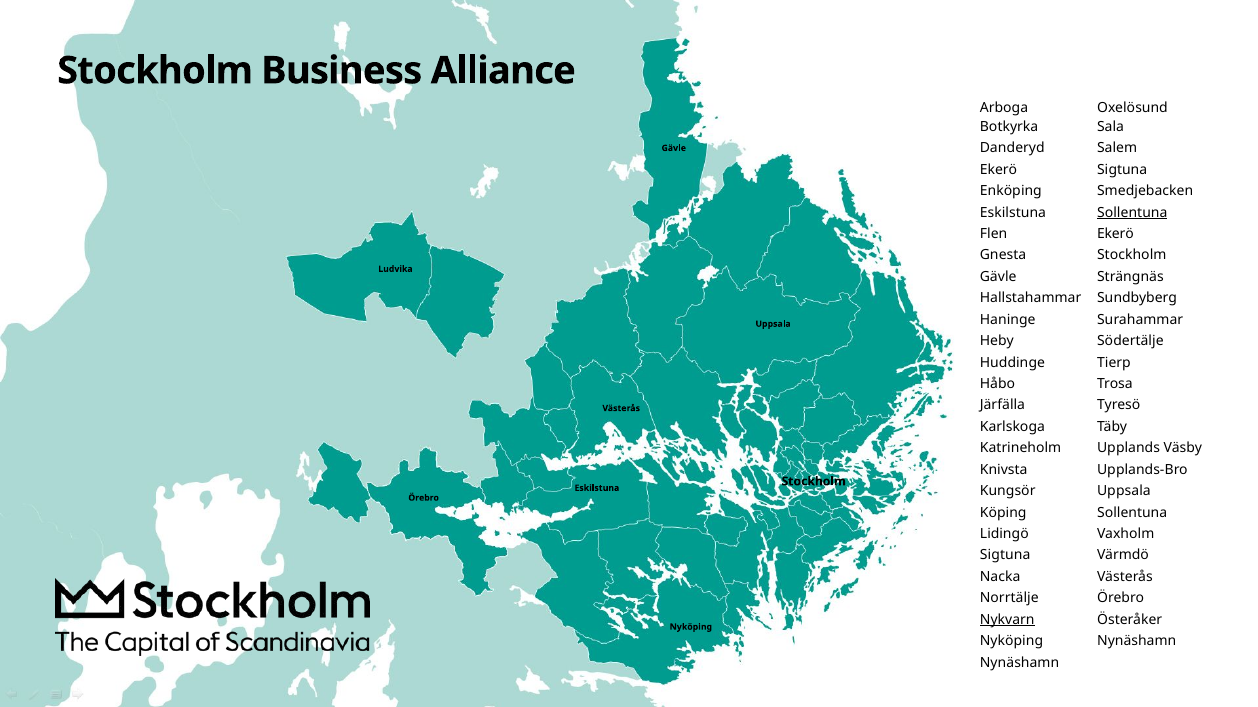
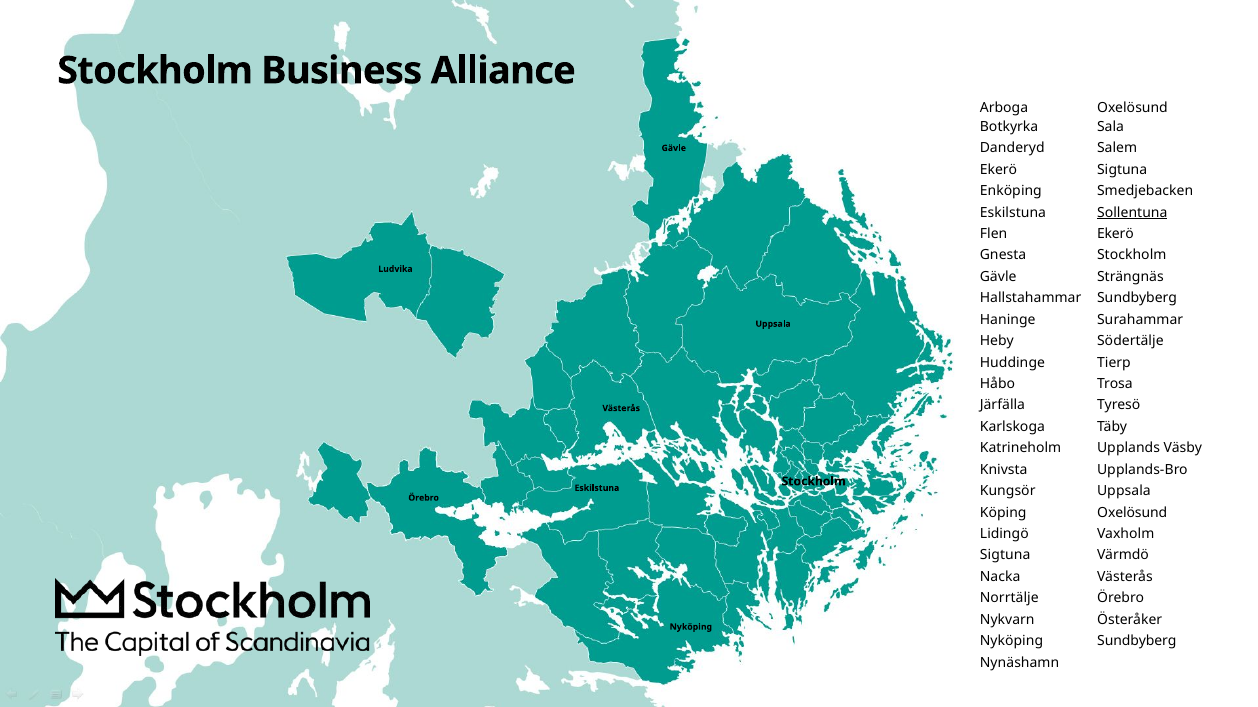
Köping Sollentuna: Sollentuna -> Oxelösund (1132, 513)
Nykvarn underline: present -> none (1007, 620)
Nyköping Nynäshamn: Nynäshamn -> Sundbyberg (1137, 642)
